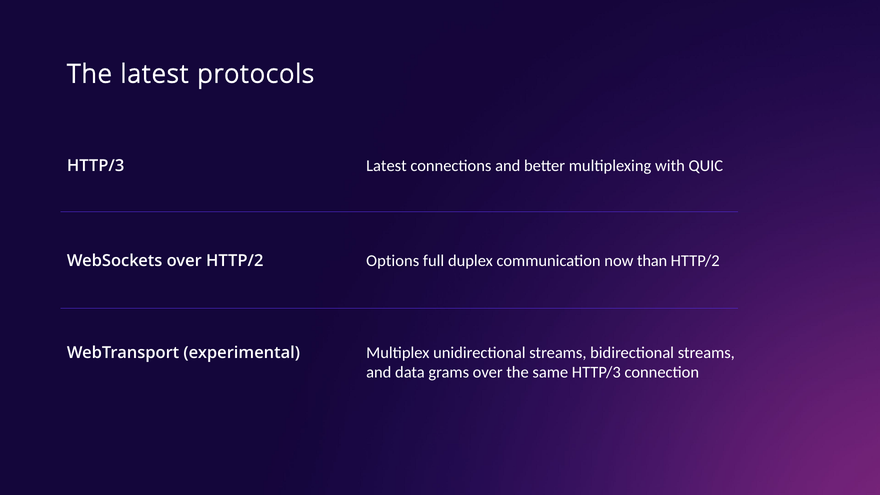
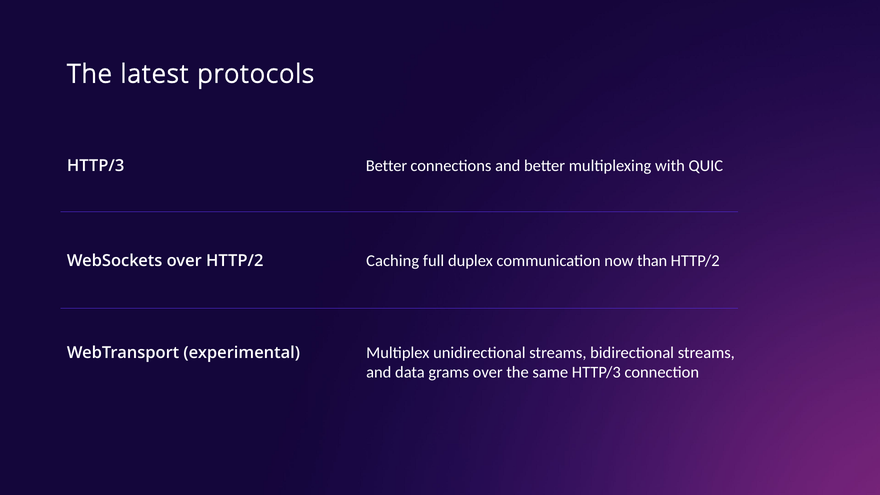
Latest: Latest -> Better (386, 166)
Options: Options -> Caching (393, 261)
